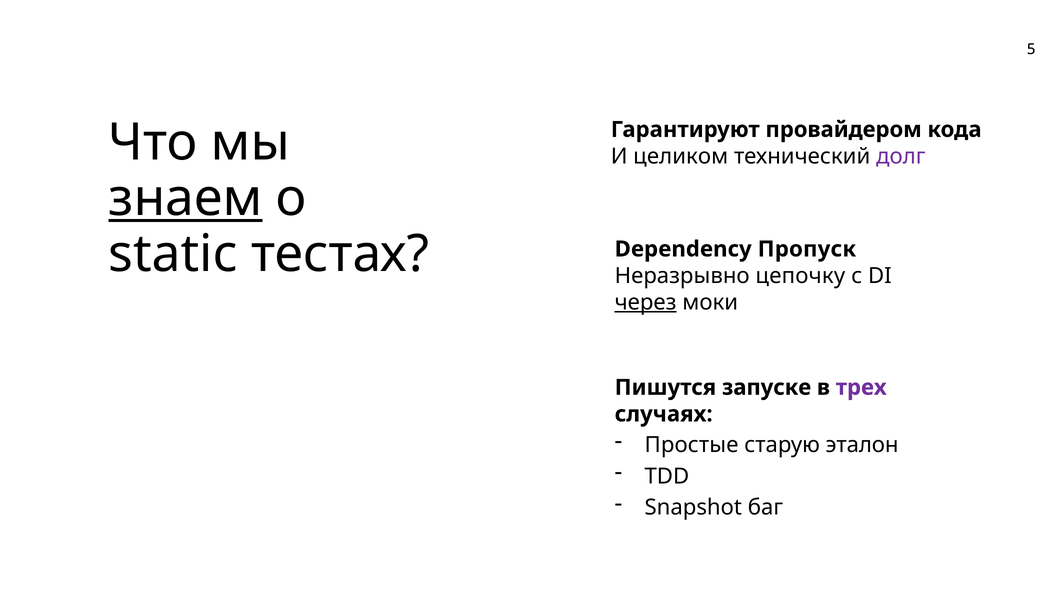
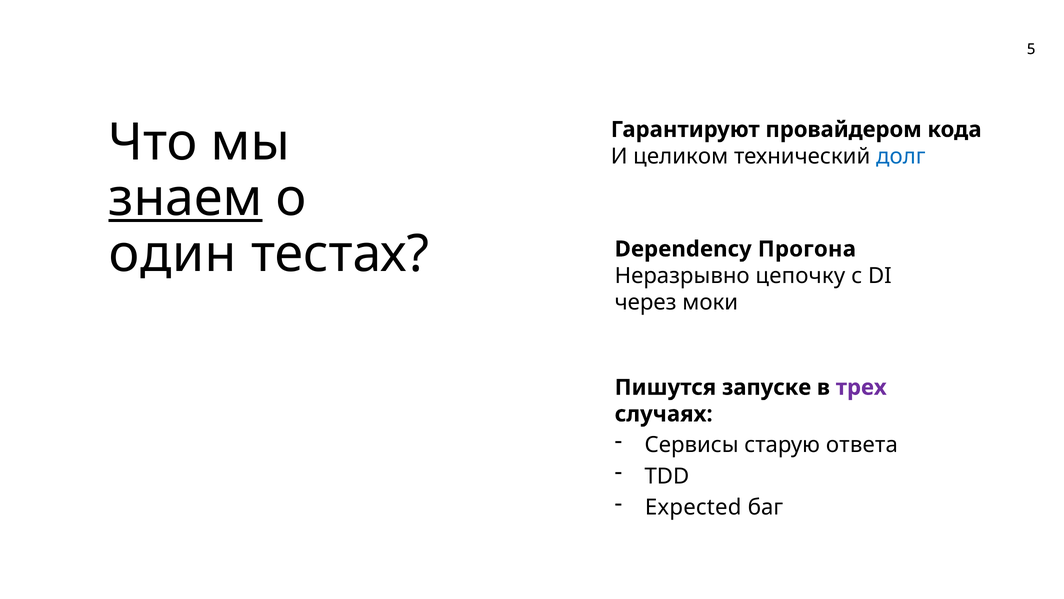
долг colour: purple -> blue (901, 156)
static: static -> один (173, 254)
Пропуск: Пропуск -> Прогона (807, 249)
через underline: present -> none (646, 302)
Простые: Простые -> Сервисы (692, 445)
эталон: эталон -> ответа (862, 445)
Snapshot: Snapshot -> Expected (693, 507)
